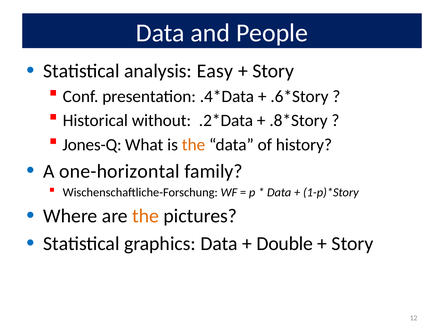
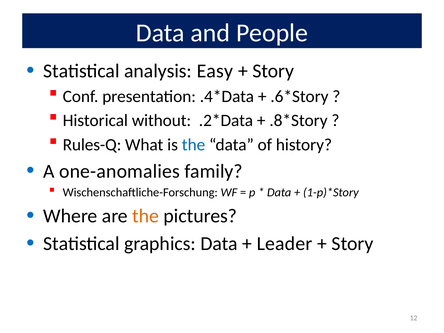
Jones-Q: Jones-Q -> Rules-Q (92, 145)
the colour: orange -> blue (194, 145)
one-horizontal: one-horizontal -> one-anomalies (120, 171)
Double: Double -> Leader (285, 244)
